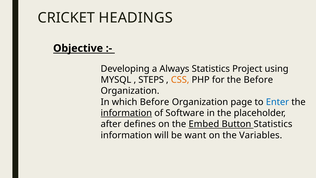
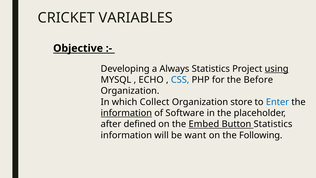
HEADINGS: HEADINGS -> VARIABLES (136, 18)
using underline: none -> present (277, 69)
STEPS: STEPS -> ECHO (151, 80)
CSS colour: orange -> blue (180, 80)
which Before: Before -> Collect (155, 102)
page: page -> store (241, 102)
defines: defines -> defined (140, 124)
Variables: Variables -> Following (261, 135)
